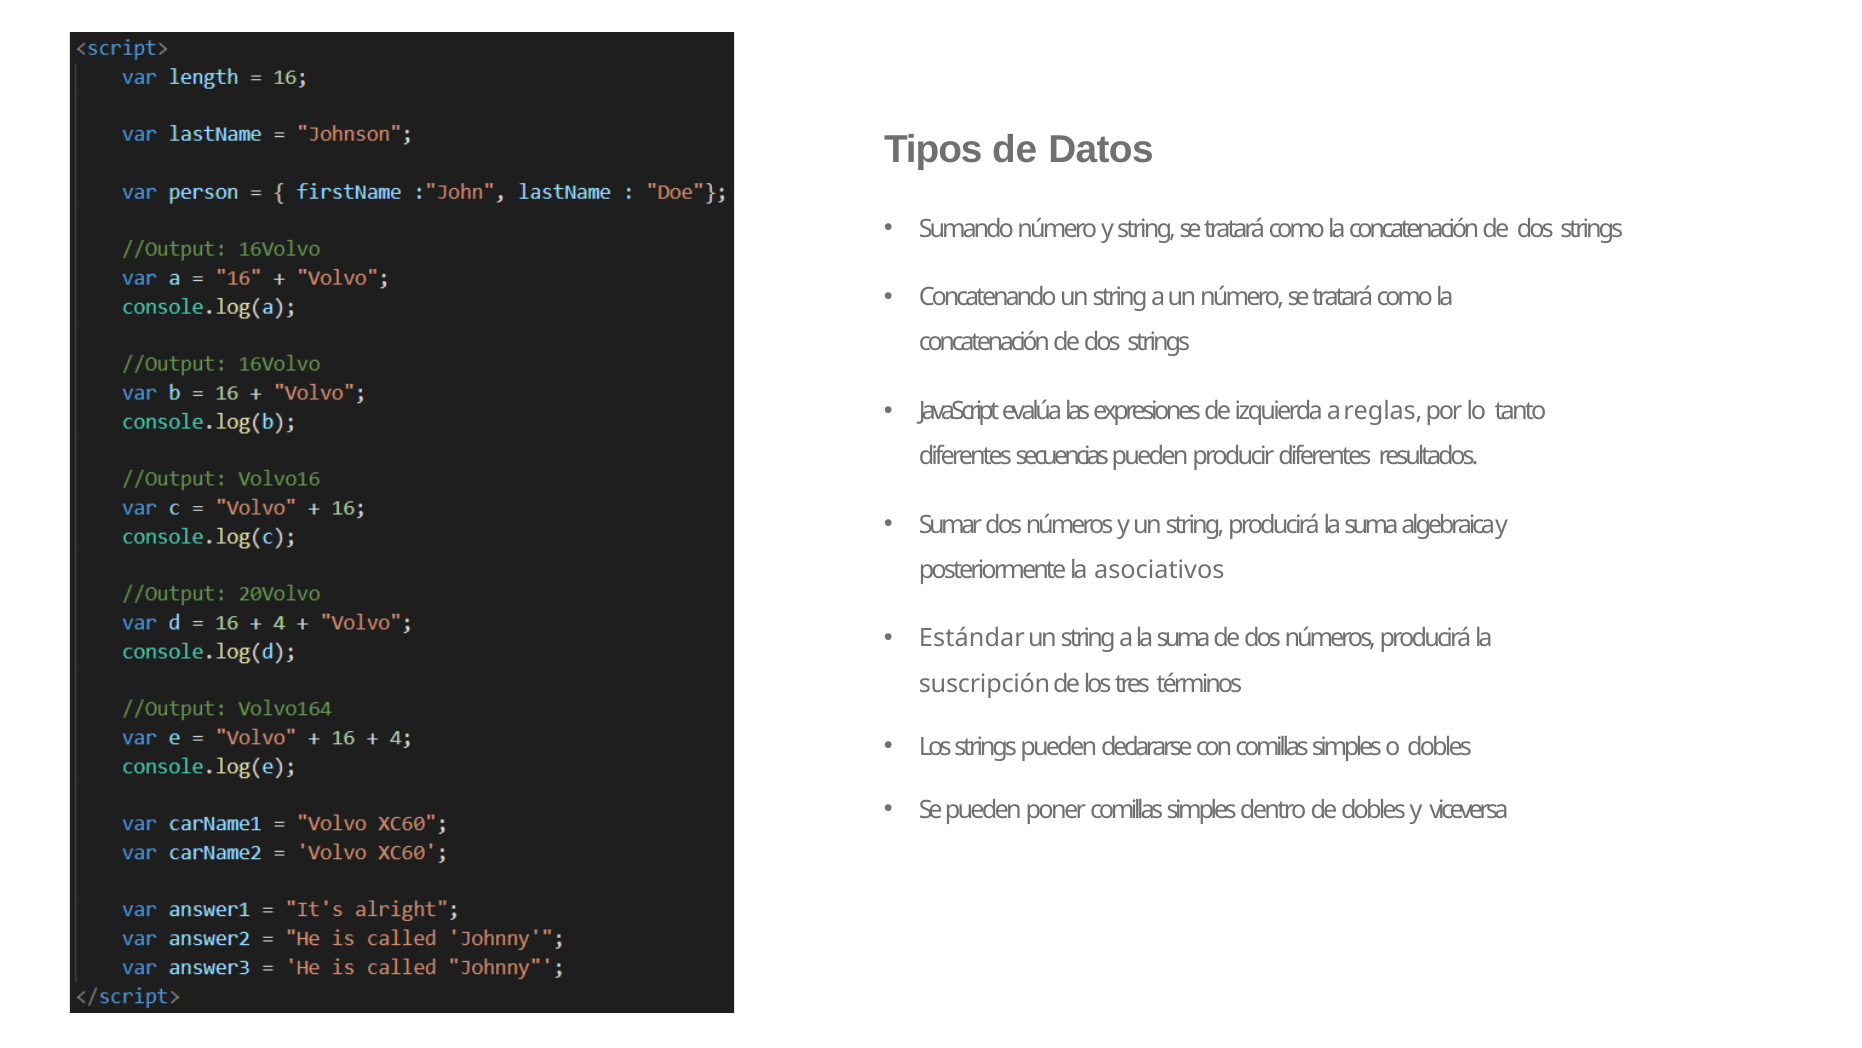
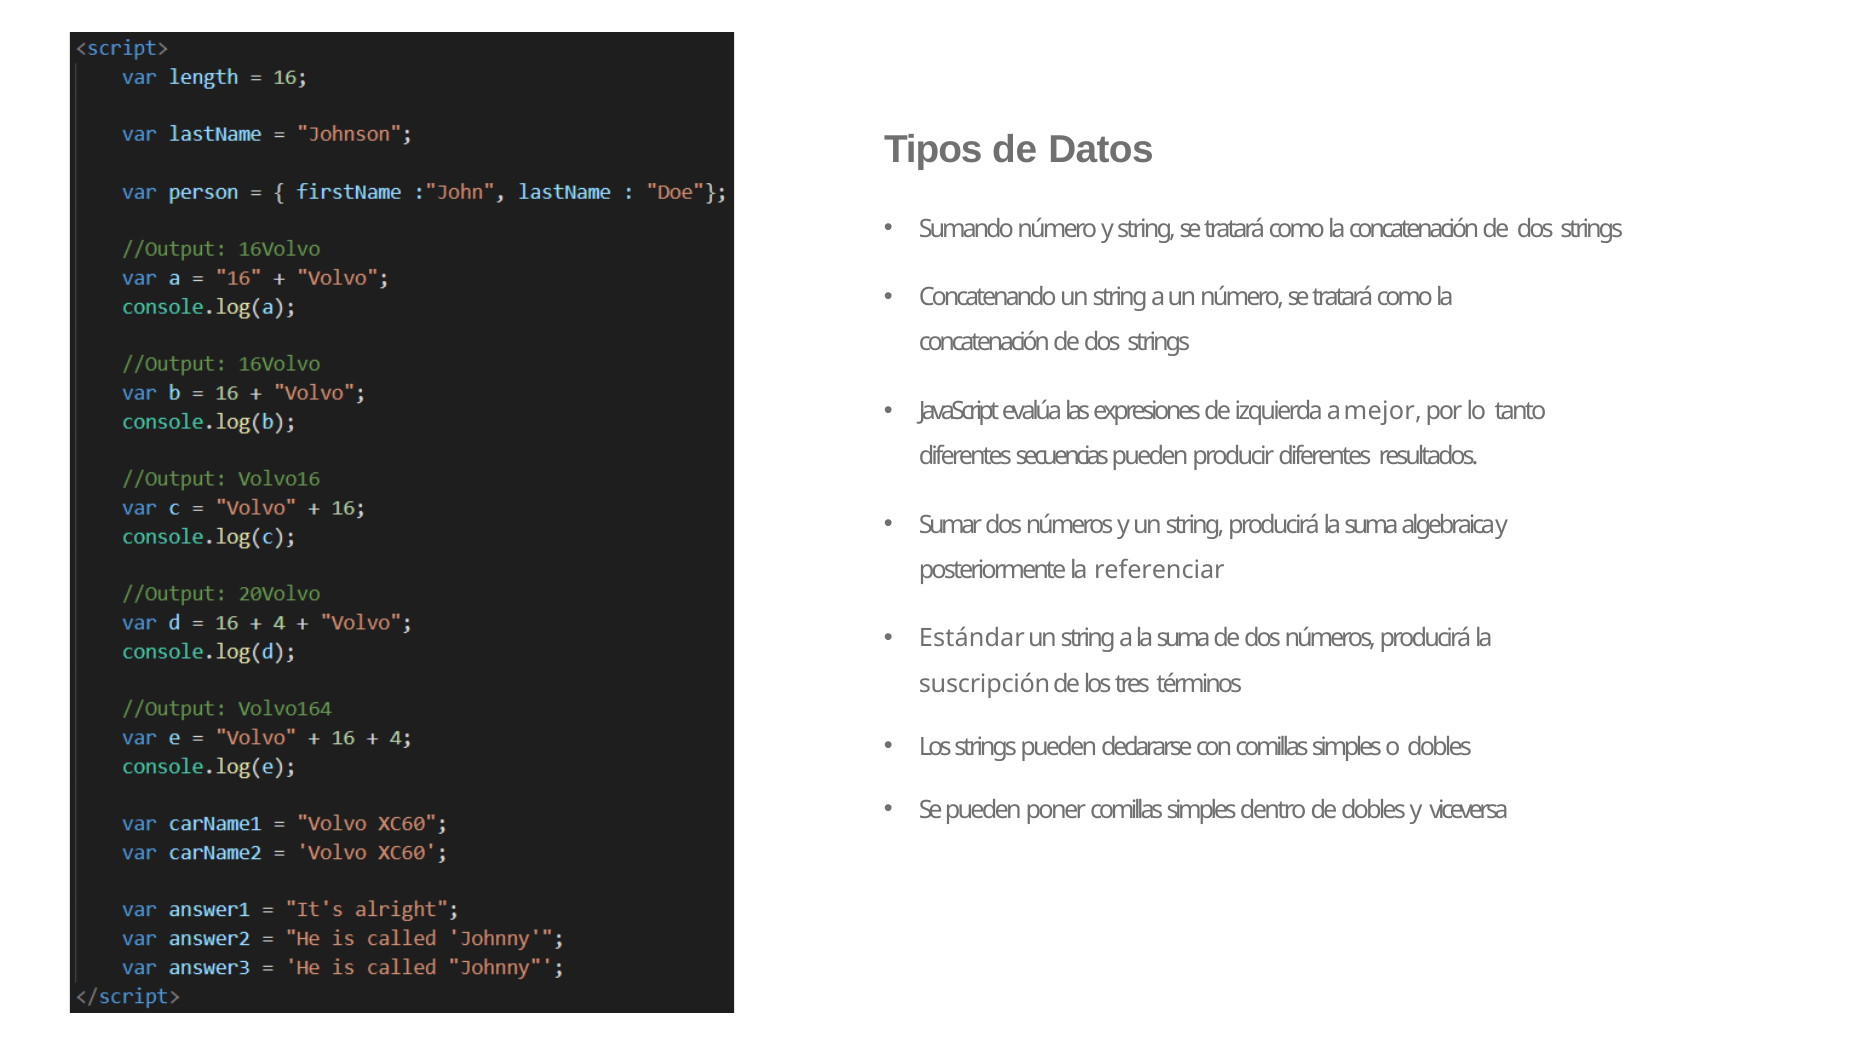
reglas: reglas -> mejor (1383, 411)
asociativos: asociativos -> referenciar (1159, 570)
